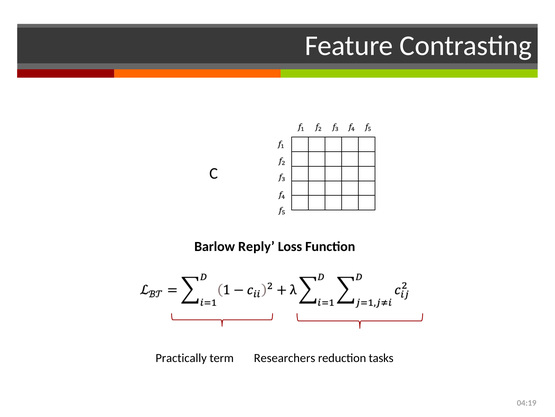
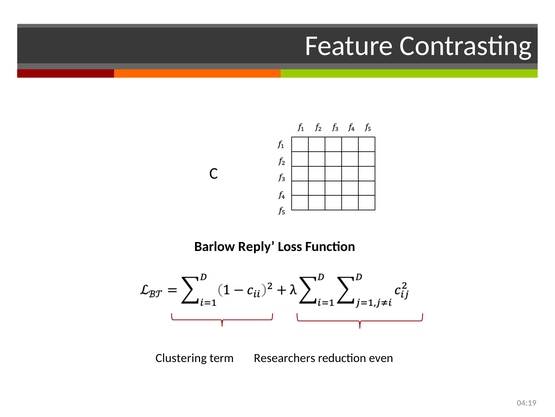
Practically: Practically -> Clustering (181, 357)
tasks: tasks -> even (381, 357)
